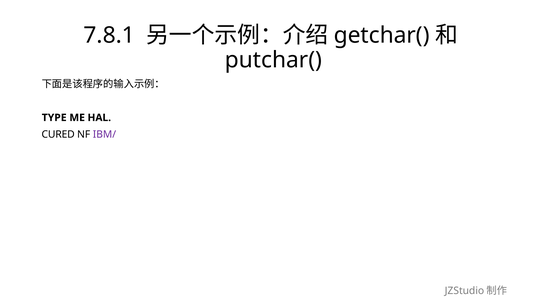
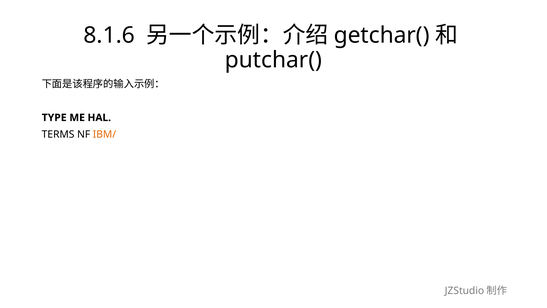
7.8.1: 7.8.1 -> 8.1.6 (109, 35)
CURED: CURED -> TERMS (58, 134)
IBM/ colour: purple -> orange (104, 134)
